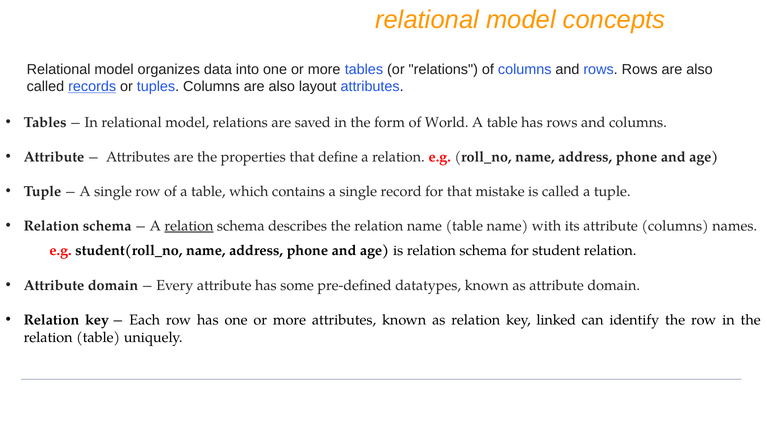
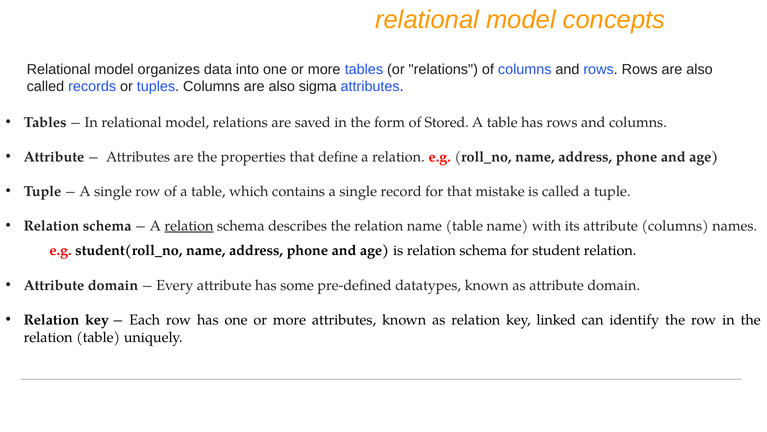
records underline: present -> none (92, 86)
layout: layout -> sigma (318, 86)
World: World -> Stored (447, 122)
